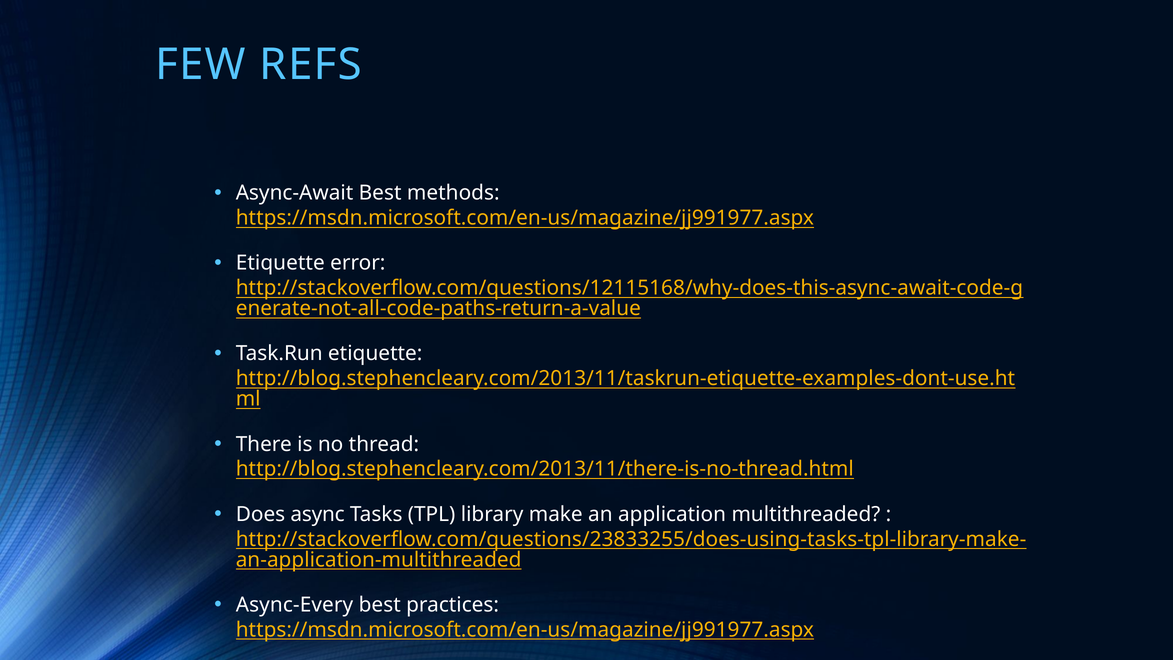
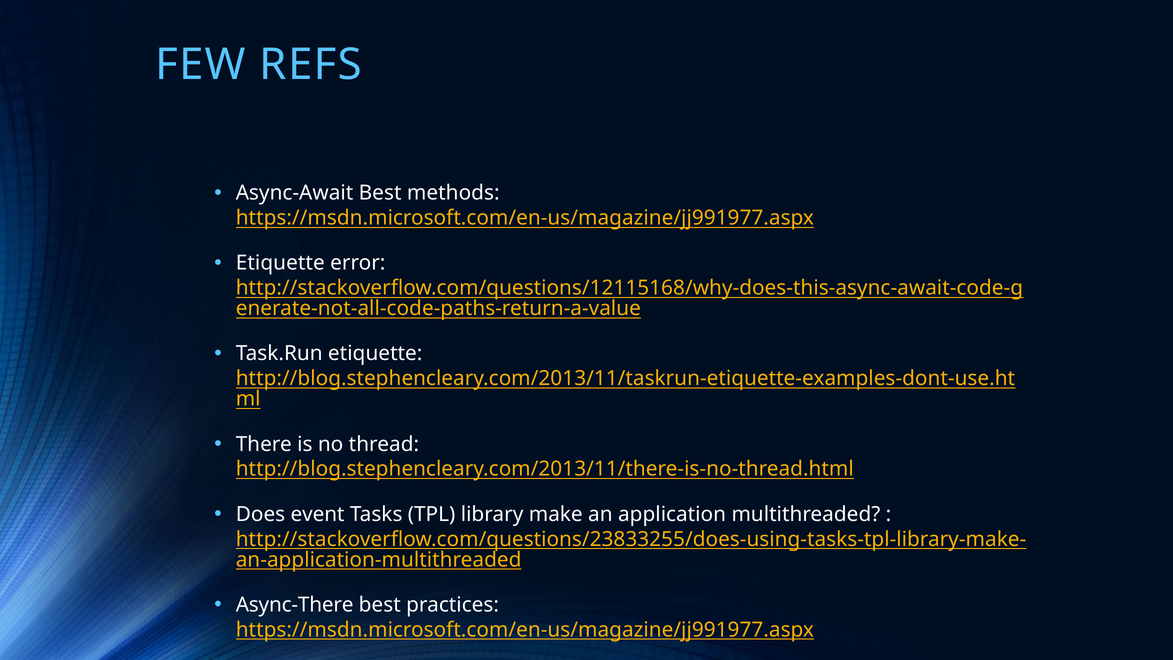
async: async -> event (318, 514)
Async-Every: Async-Every -> Async-There (295, 605)
